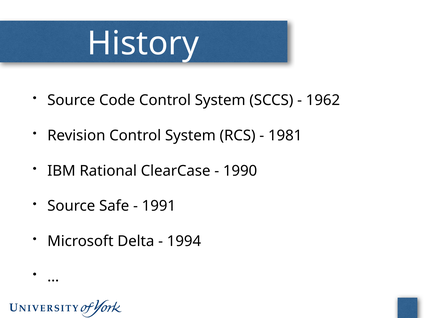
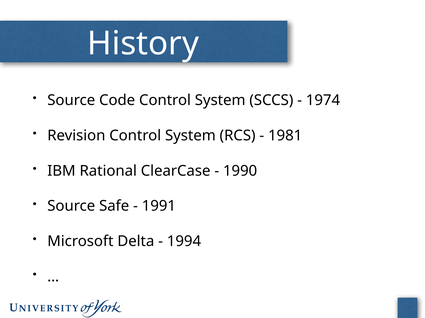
1962: 1962 -> 1974 (323, 100)
